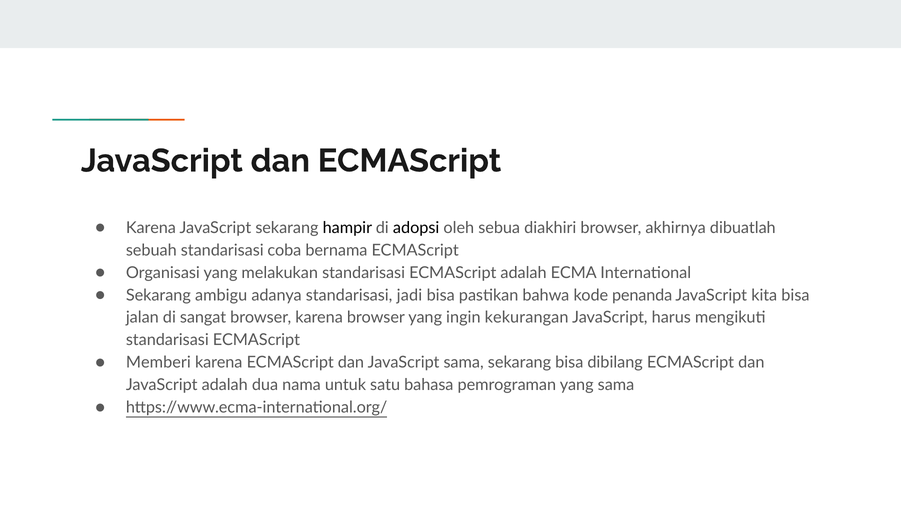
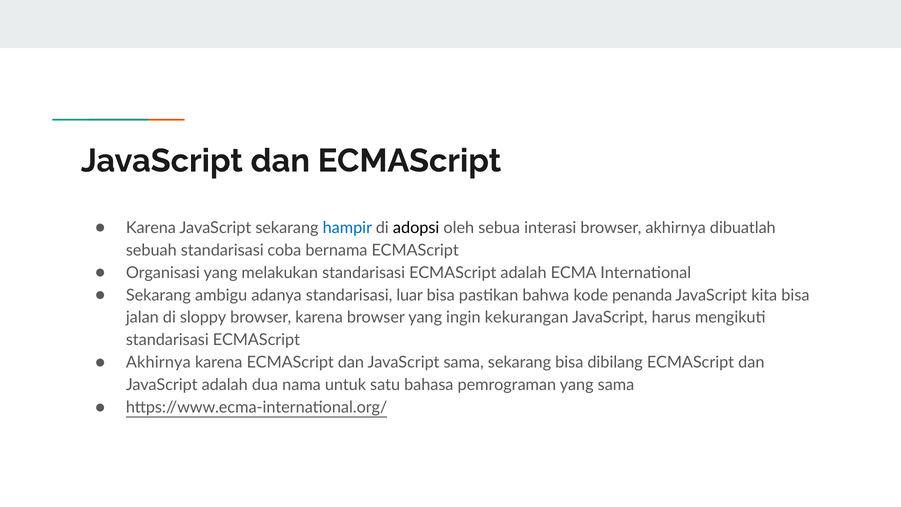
hampir colour: black -> blue (347, 228)
diakhiri: diakhiri -> interasi (550, 228)
jadi: jadi -> luar (410, 295)
sangat: sangat -> sloppy (203, 317)
Memberi: Memberi -> Akhirnya (158, 362)
